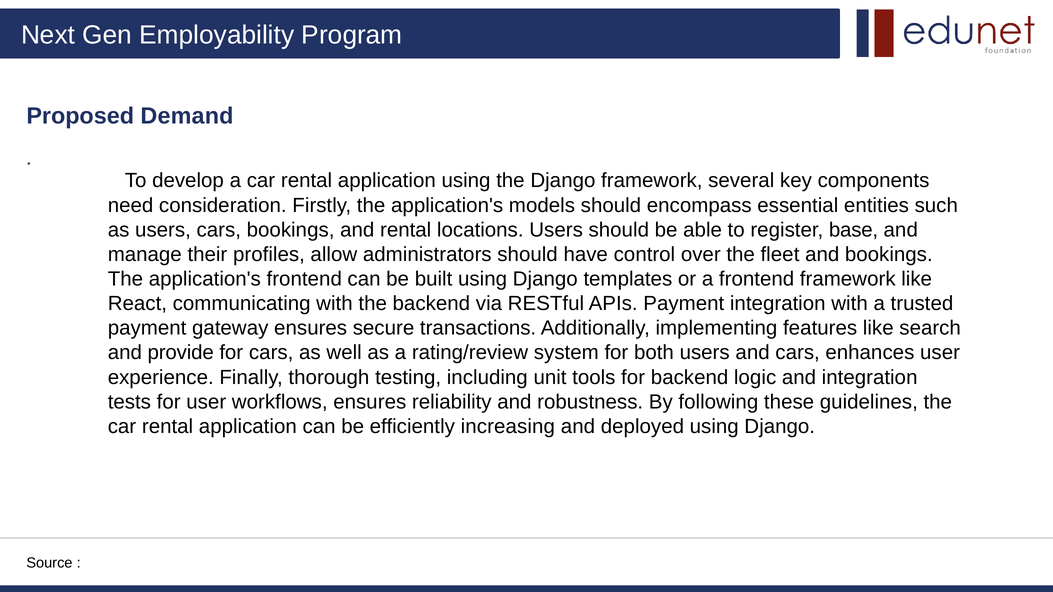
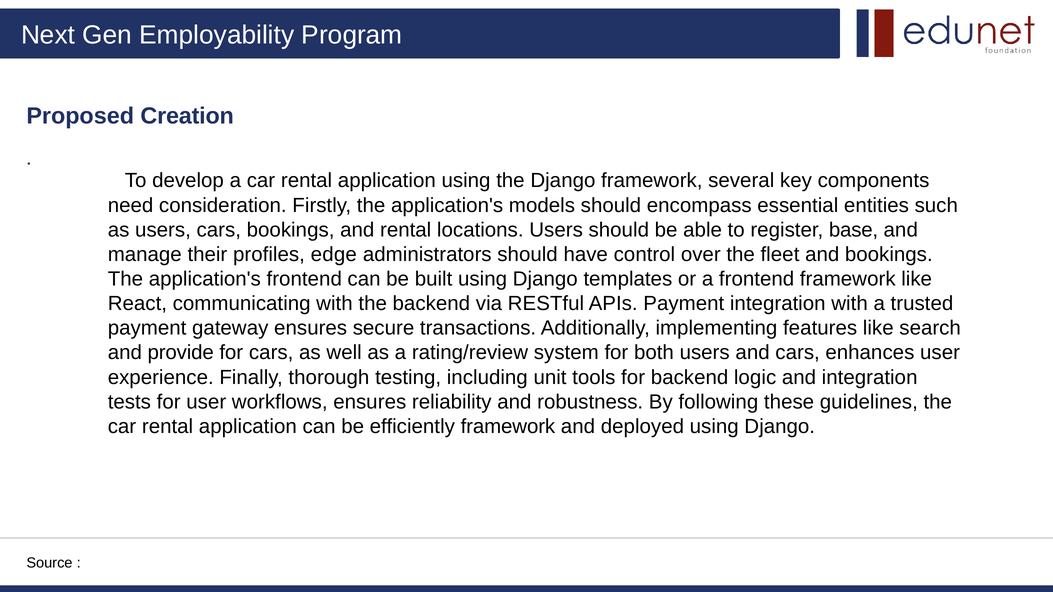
Demand: Demand -> Creation (187, 116)
allow: allow -> edge (334, 255)
efficiently increasing: increasing -> framework (508, 427)
